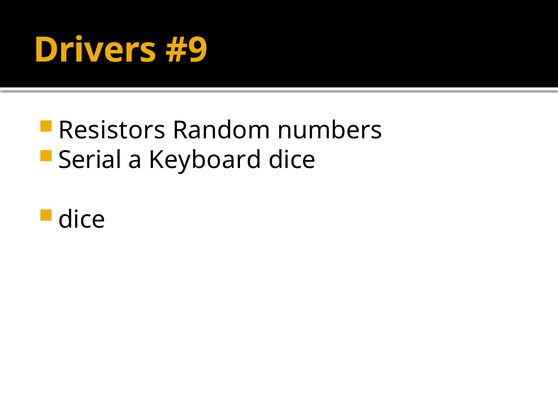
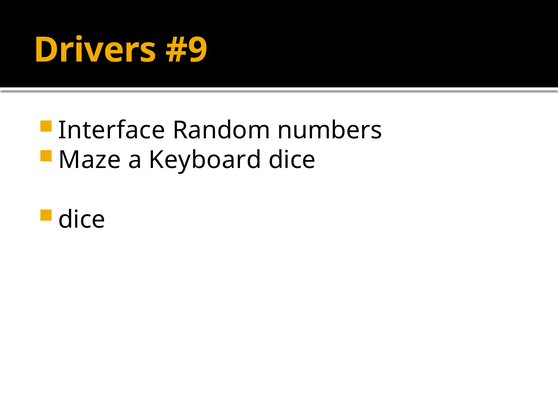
Resistors: Resistors -> Interface (112, 131)
Serial: Serial -> Maze (90, 160)
